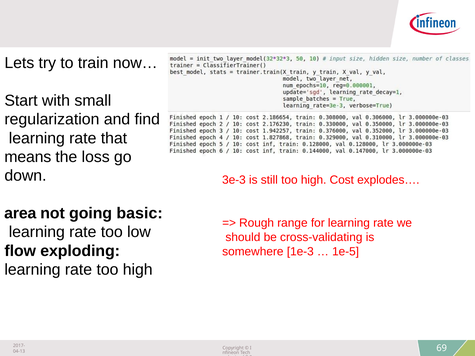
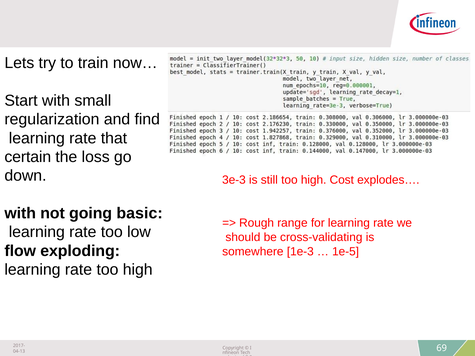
means: means -> certain (28, 157)
area: area -> with (20, 213)
